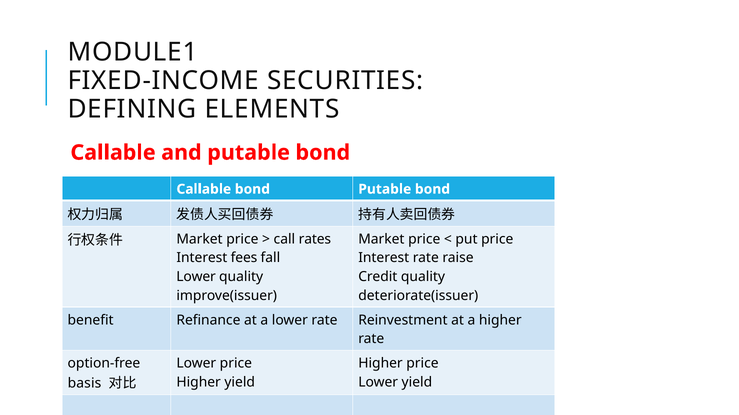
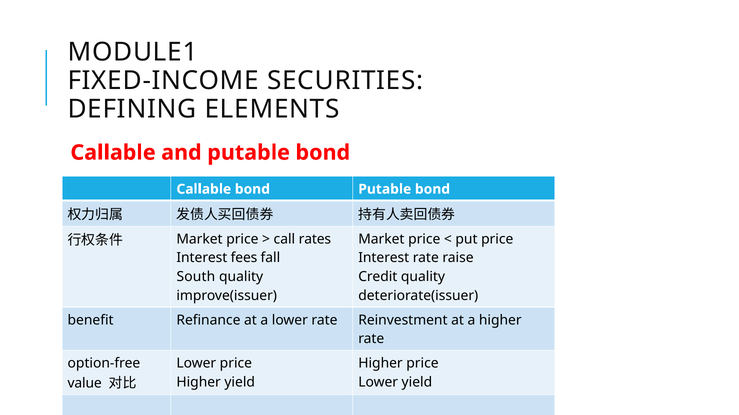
Lower: Lower -> South (196, 277)
basis: basis -> value (85, 384)
